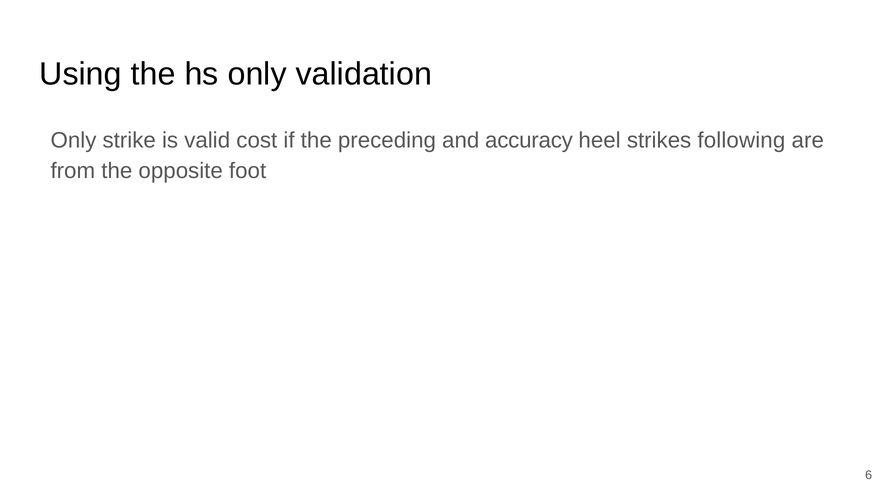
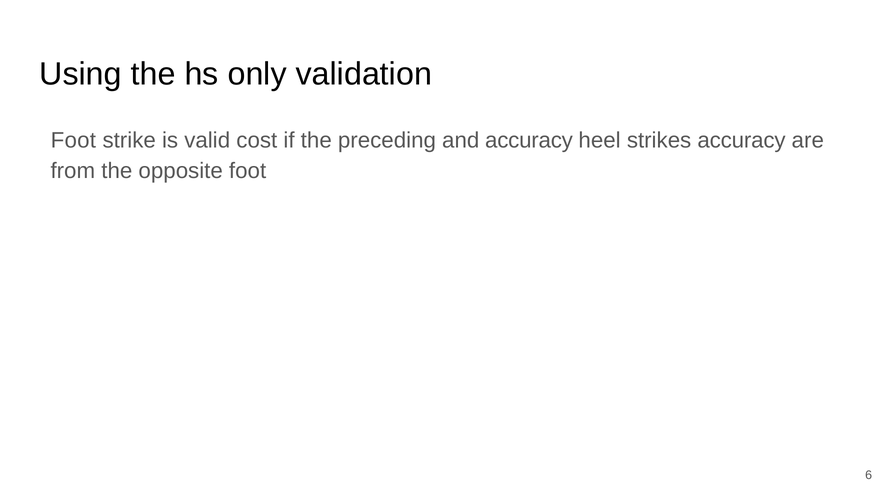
Only: Only -> Foot (73, 140)
strikes following: following -> accuracy (742, 140)
